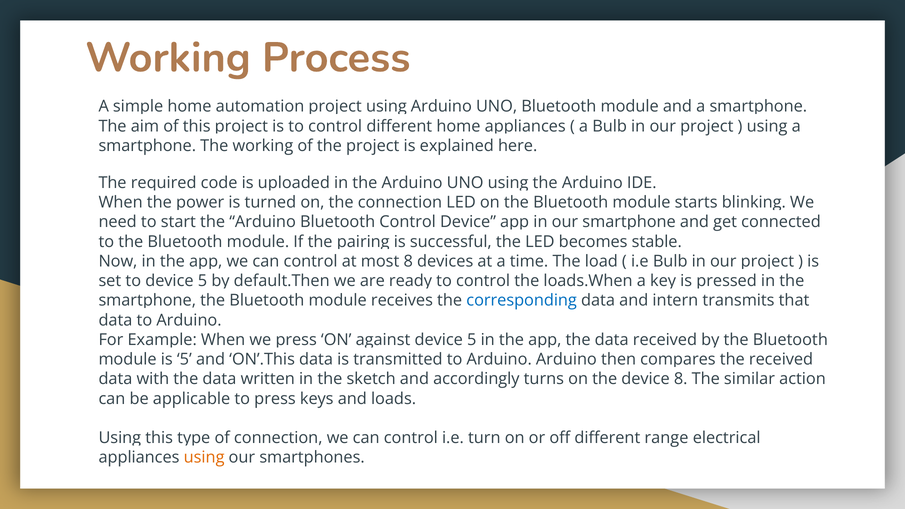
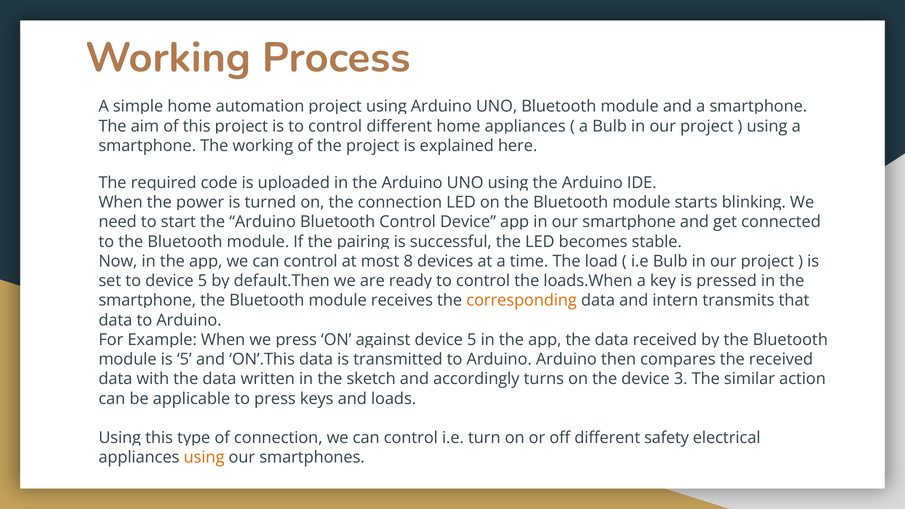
corresponding colour: blue -> orange (522, 301)
device 8: 8 -> 3 (681, 379)
range: range -> safety (667, 438)
